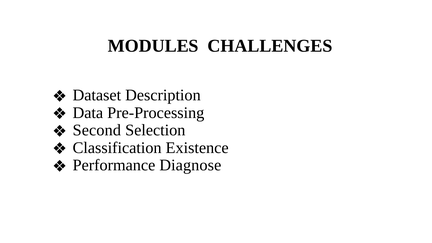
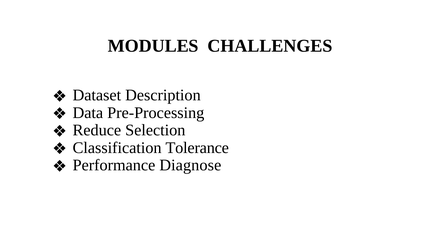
Second: Second -> Reduce (97, 130)
Existence: Existence -> Tolerance (197, 148)
